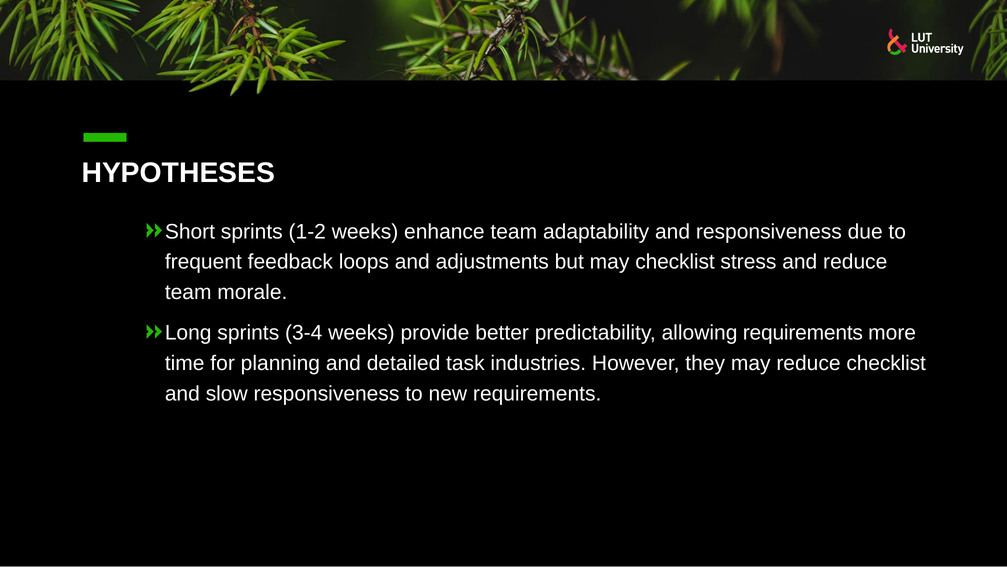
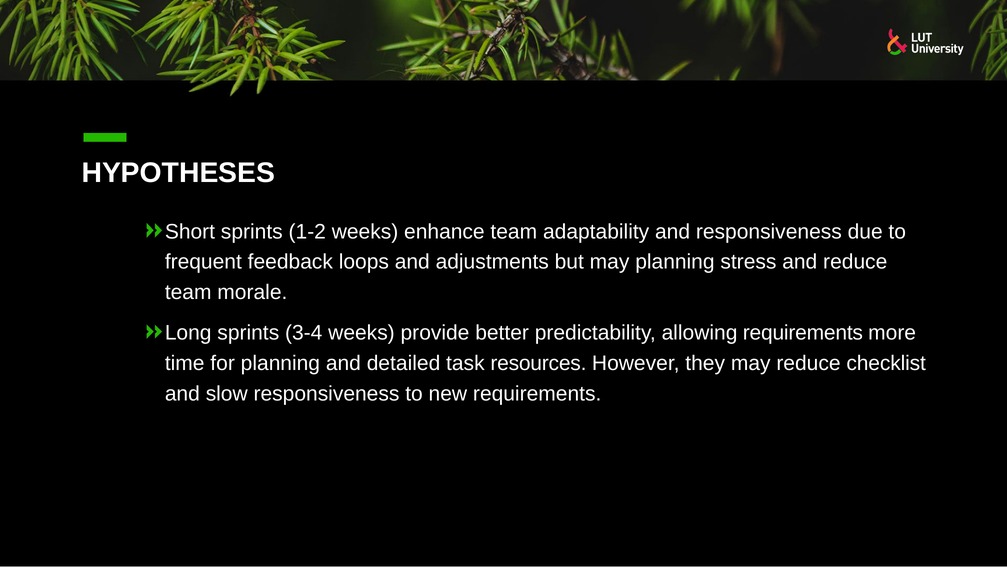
may checklist: checklist -> planning (675, 262)
industries: industries -> resources (538, 363)
